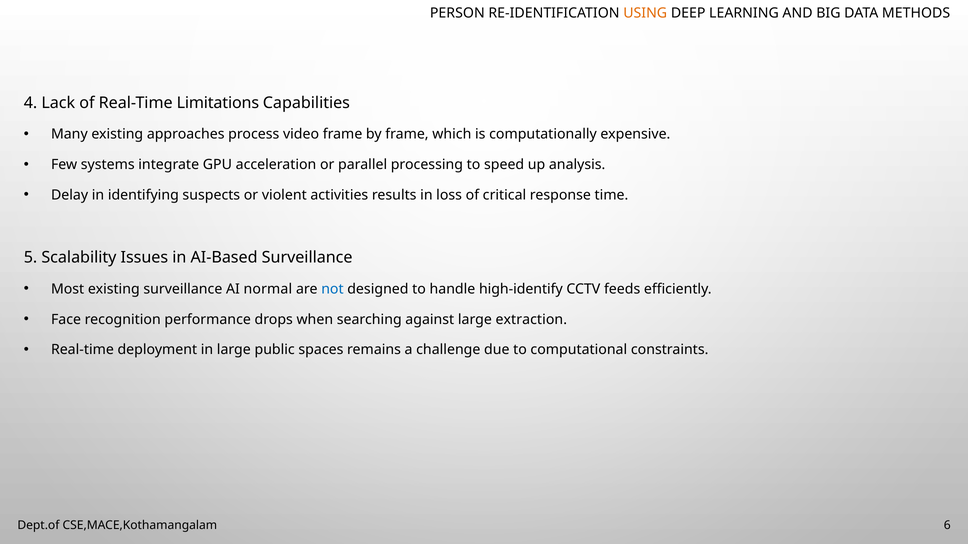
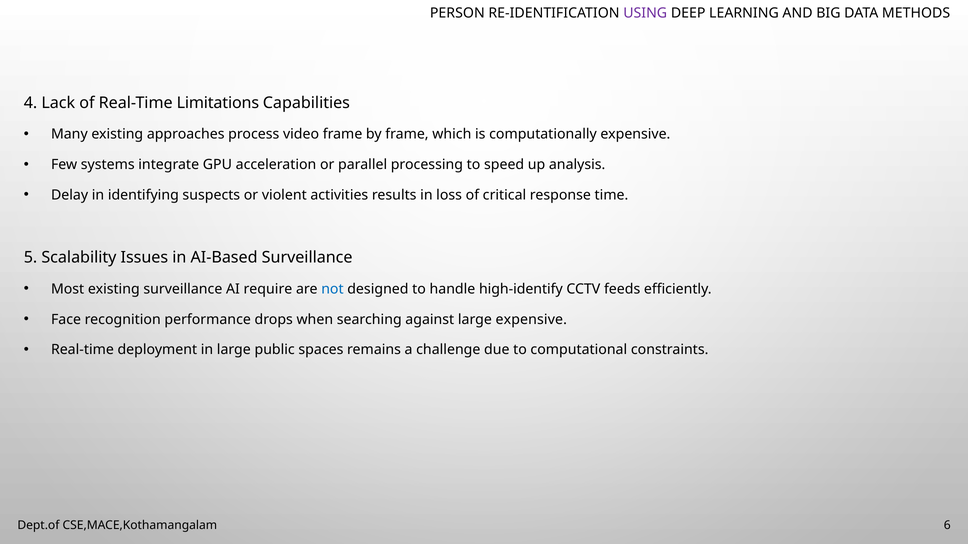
USING colour: orange -> purple (645, 13)
normal: normal -> require (268, 289)
large extraction: extraction -> expensive (531, 320)
